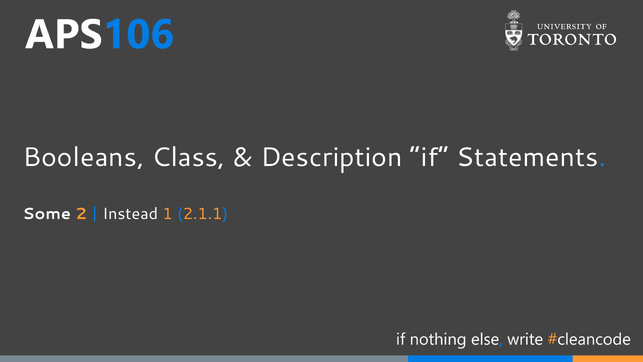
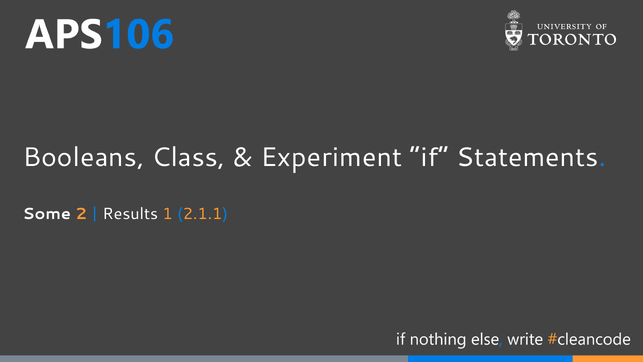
Description: Description -> Experiment (331, 157)
Instead: Instead -> Results (130, 214)
